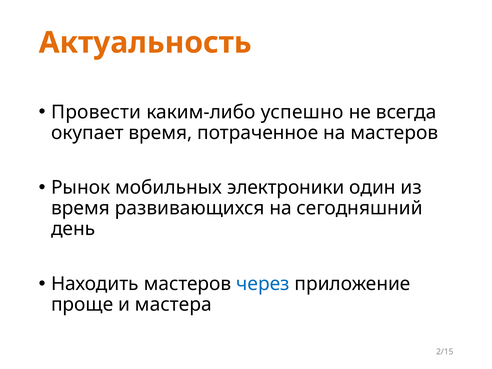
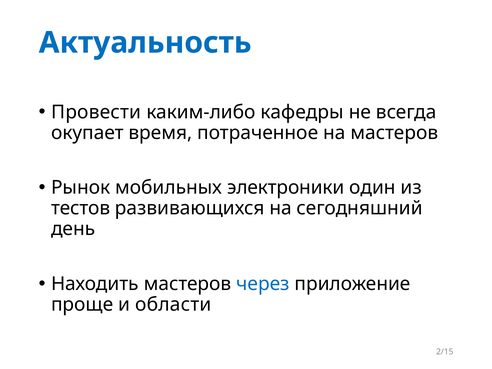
Актуальность colour: orange -> blue (145, 43)
успешно: успешно -> кафедры (302, 112)
время: время -> тестов (81, 208)
мастера: мастера -> области (173, 304)
